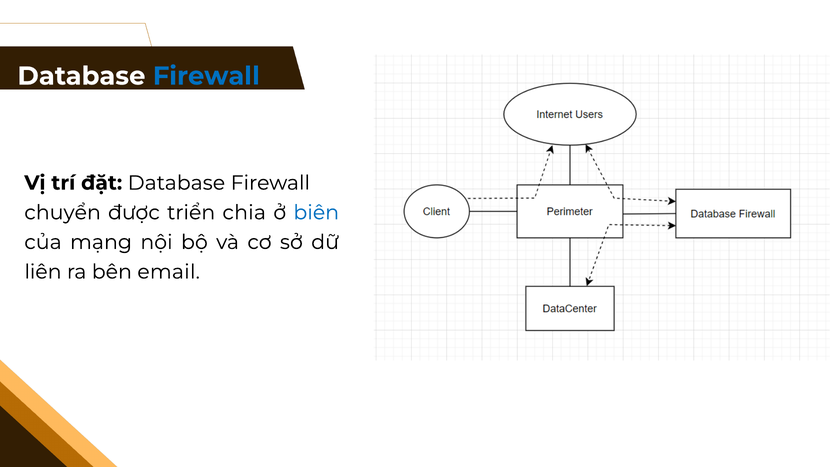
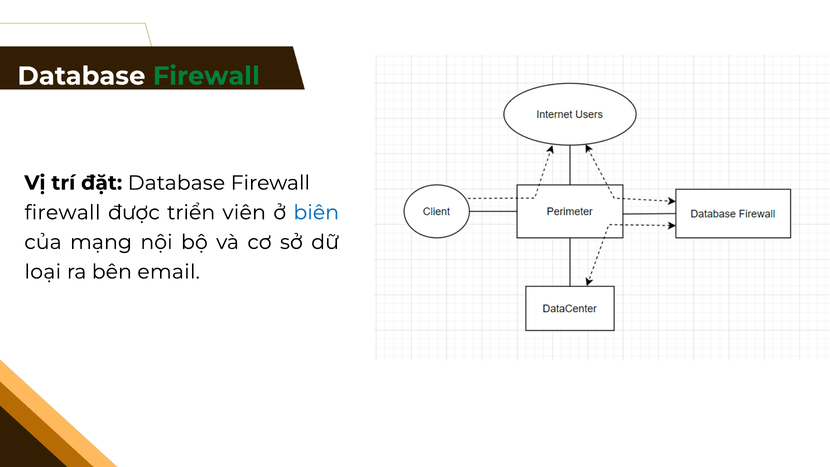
Firewall colour: blue -> green (206, 76)
chuyển: chuyển -> firewall (62, 213)
chia: chia -> viên (244, 213)
liên: liên -> loại (43, 272)
